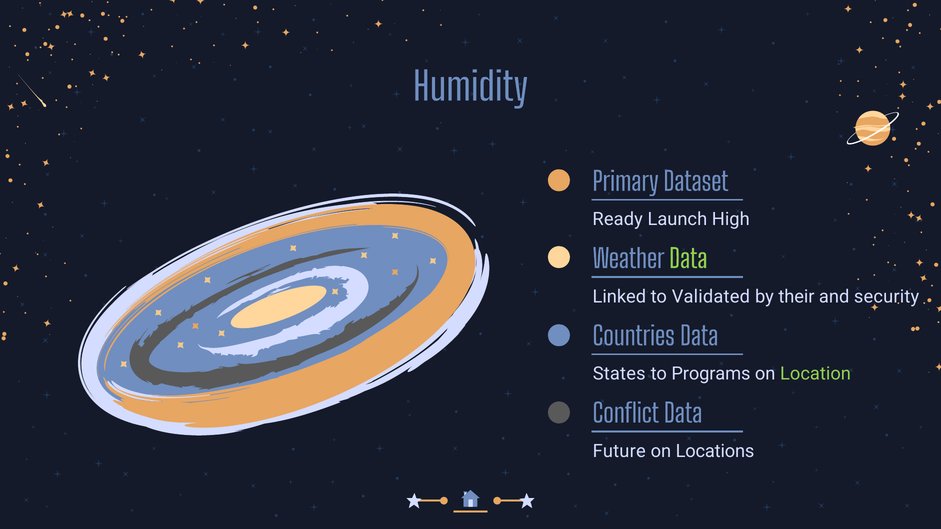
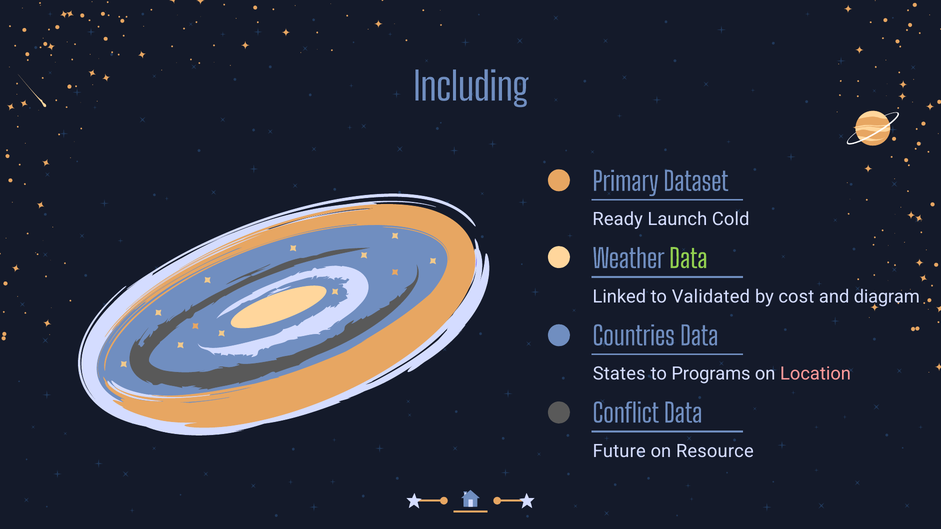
Humidity: Humidity -> Including (471, 88)
High: High -> Cold (731, 219)
their: their -> cost (796, 297)
security: security -> diagram (887, 297)
Location colour: light green -> pink (816, 374)
Locations: Locations -> Resource (715, 451)
